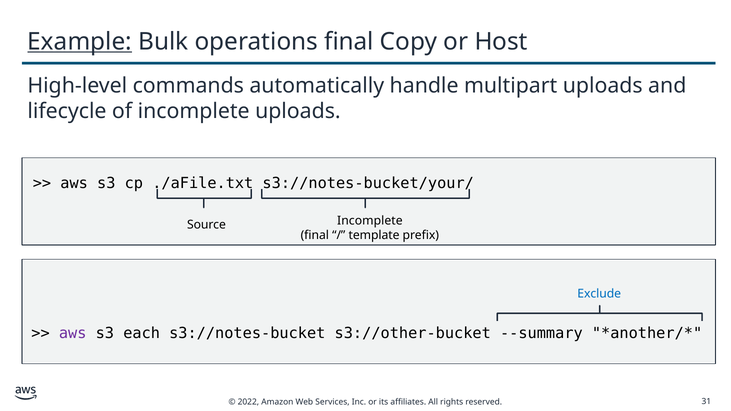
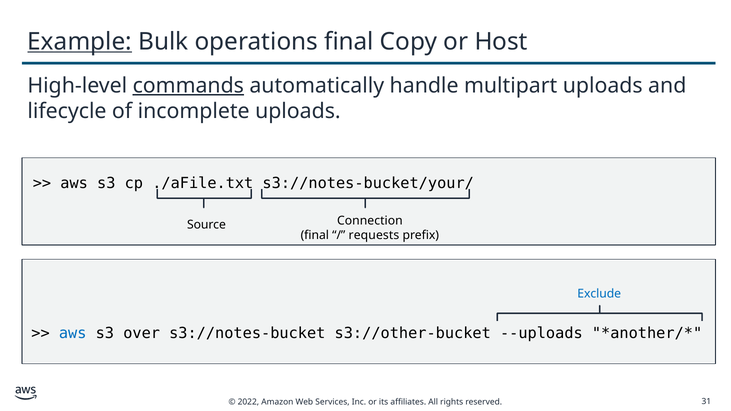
commands underline: none -> present (188, 86)
Source Incomplete: Incomplete -> Connection (370, 221)
template: template -> requests (374, 235)
aws colour: purple -> blue (73, 333)
each: each -> over (142, 333)
--summary: --summary -> --uploads (541, 333)
